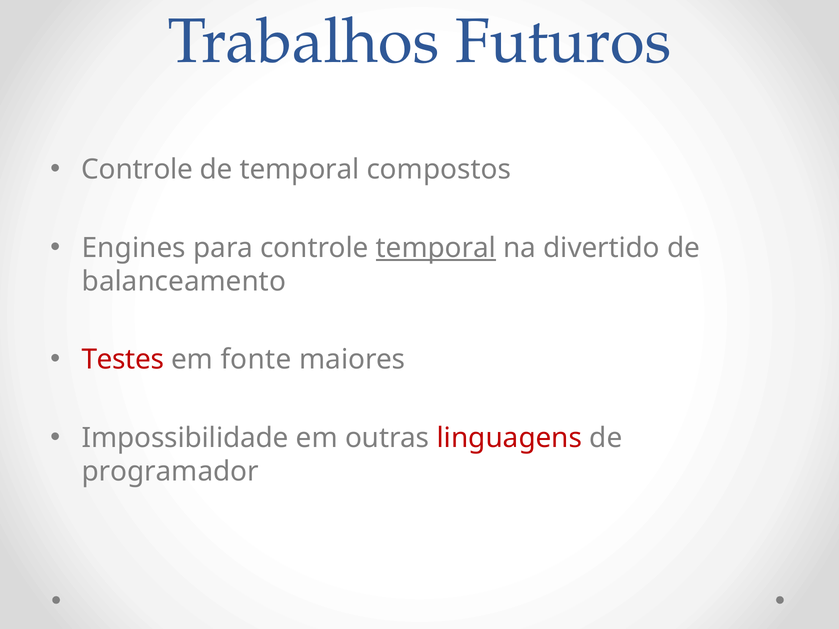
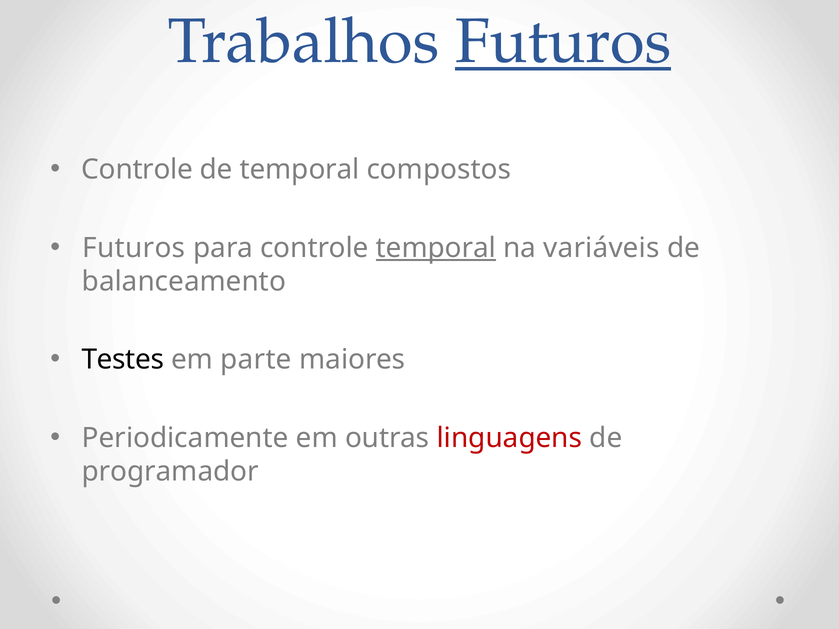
Futuros underline: none -> present (563, 42)
Engines: Engines -> Futuros (134, 248)
divertido: divertido -> variáveis (602, 248)
Testes colour: red -> black (123, 360)
fonte: fonte -> parte (256, 360)
Impossibilidade: Impossibilidade -> Periodicamente (185, 438)
